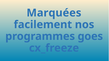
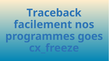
Marquées: Marquées -> Traceback (54, 13)
